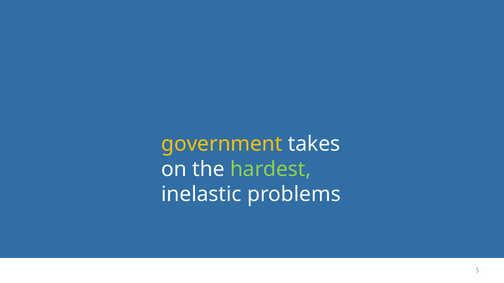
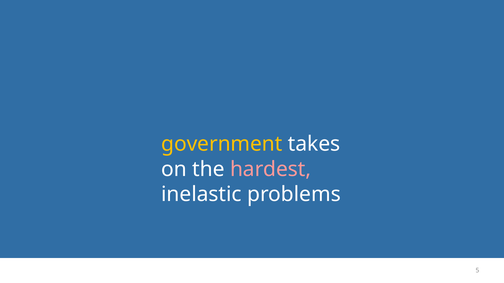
hardest colour: light green -> pink (271, 170)
